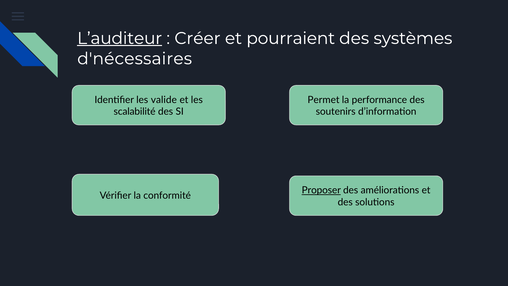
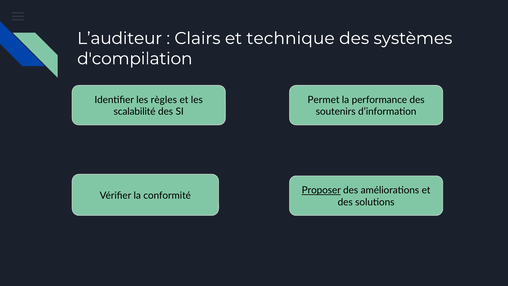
L’auditeur underline: present -> none (120, 38)
Créer: Créer -> Clairs (197, 38)
pourraient: pourraient -> technique (291, 38)
d'nécessaires: d'nécessaires -> d'compilation (135, 59)
valide: valide -> règles (164, 100)
